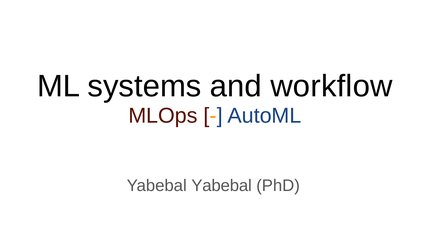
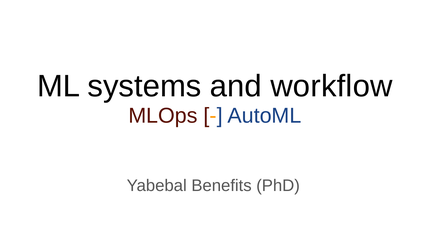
Yabebal Yabebal: Yabebal -> Benefits (221, 185)
